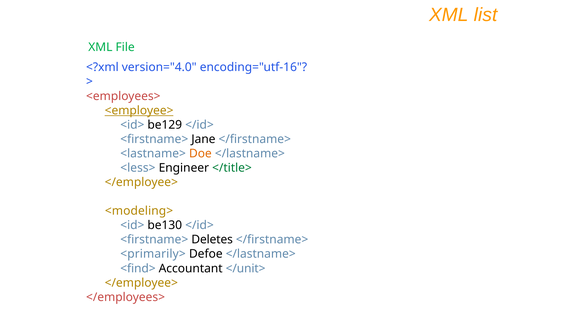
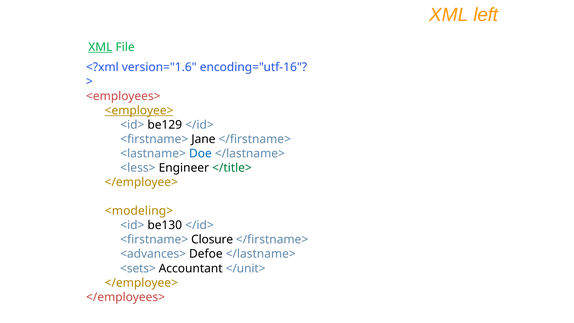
list: list -> left (486, 15)
XML underline: none -> present (100, 47)
version="4.0: version="4.0 -> version="1.6 (159, 67)
Doe colour: orange -> blue (200, 153)
Deletes: Deletes -> Closure (212, 240)
<primarily>: <primarily> -> <advances> (153, 254)
<find>: <find> -> <sets> (138, 268)
